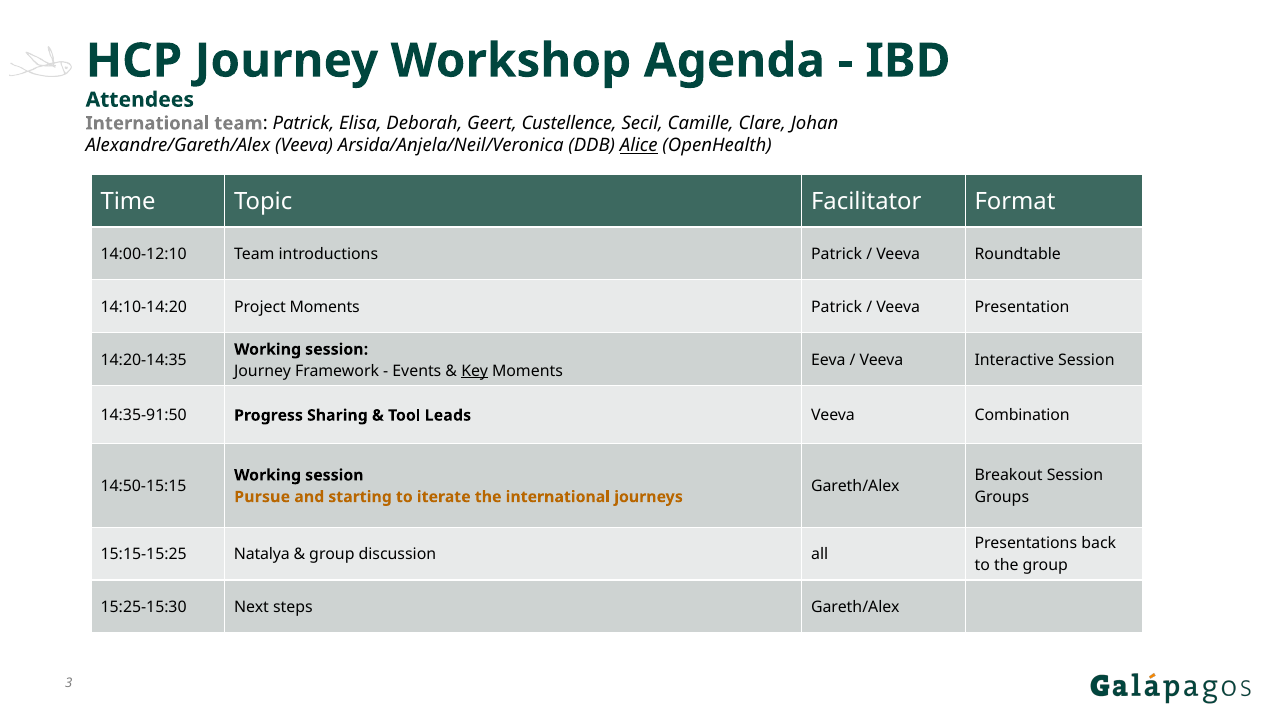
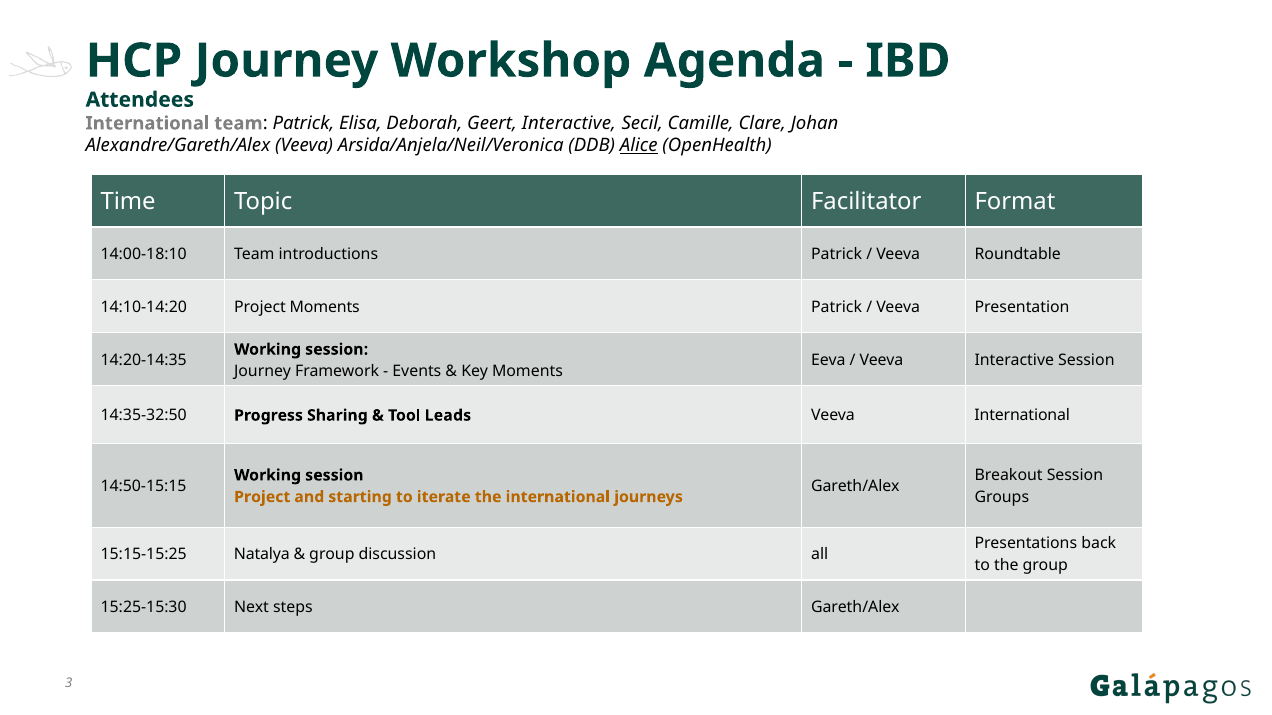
Geert Custellence: Custellence -> Interactive (569, 123)
14:00-12:10: 14:00-12:10 -> 14:00-18:10 (144, 255)
Key underline: present -> none (475, 371)
14:35-91:50: 14:35-91:50 -> 14:35-32:50 (144, 416)
Veeva Combination: Combination -> International (1022, 416)
Pursue: Pursue -> Project (262, 497)
